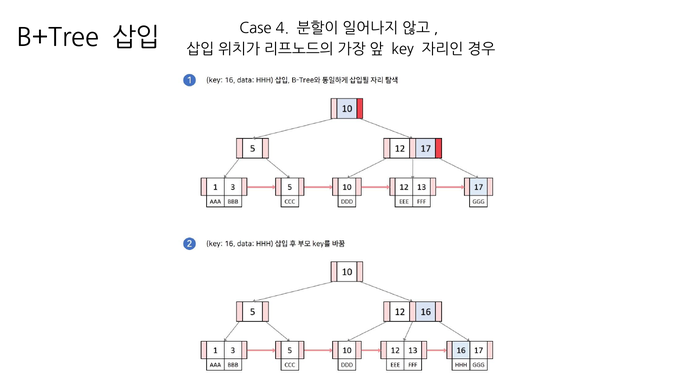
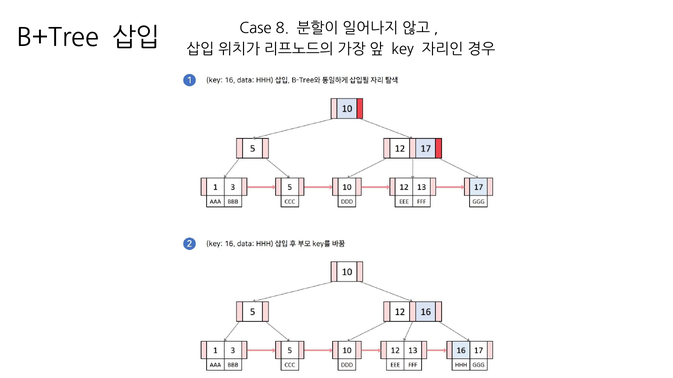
4: 4 -> 8 (282, 29)
